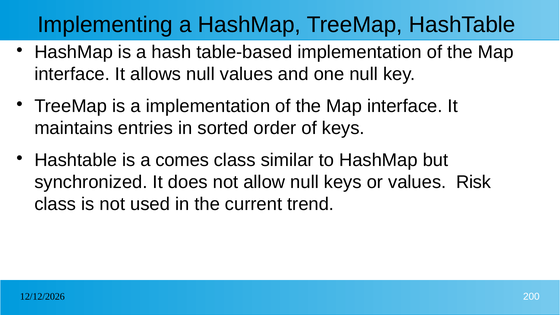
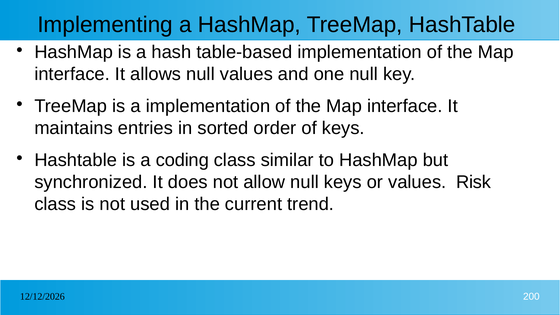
comes: comes -> coding (182, 160)
